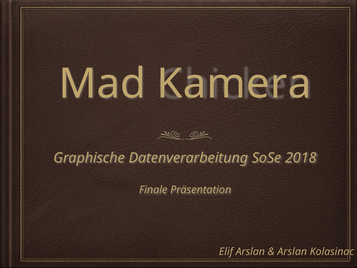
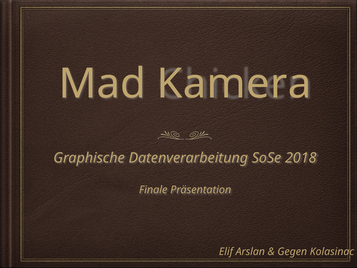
Arslan: Arslan -> Gegen (292, 251)
